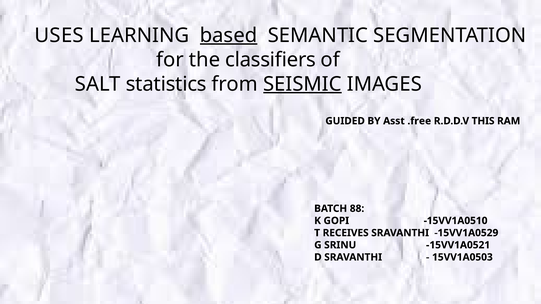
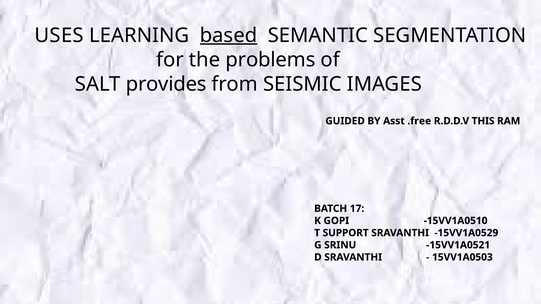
classifiers: classifiers -> problems (271, 60)
statistics: statistics -> provides (166, 84)
SEISMIC underline: present -> none (302, 84)
88: 88 -> 17 (357, 209)
RECEIVES: RECEIVES -> SUPPORT (346, 233)
